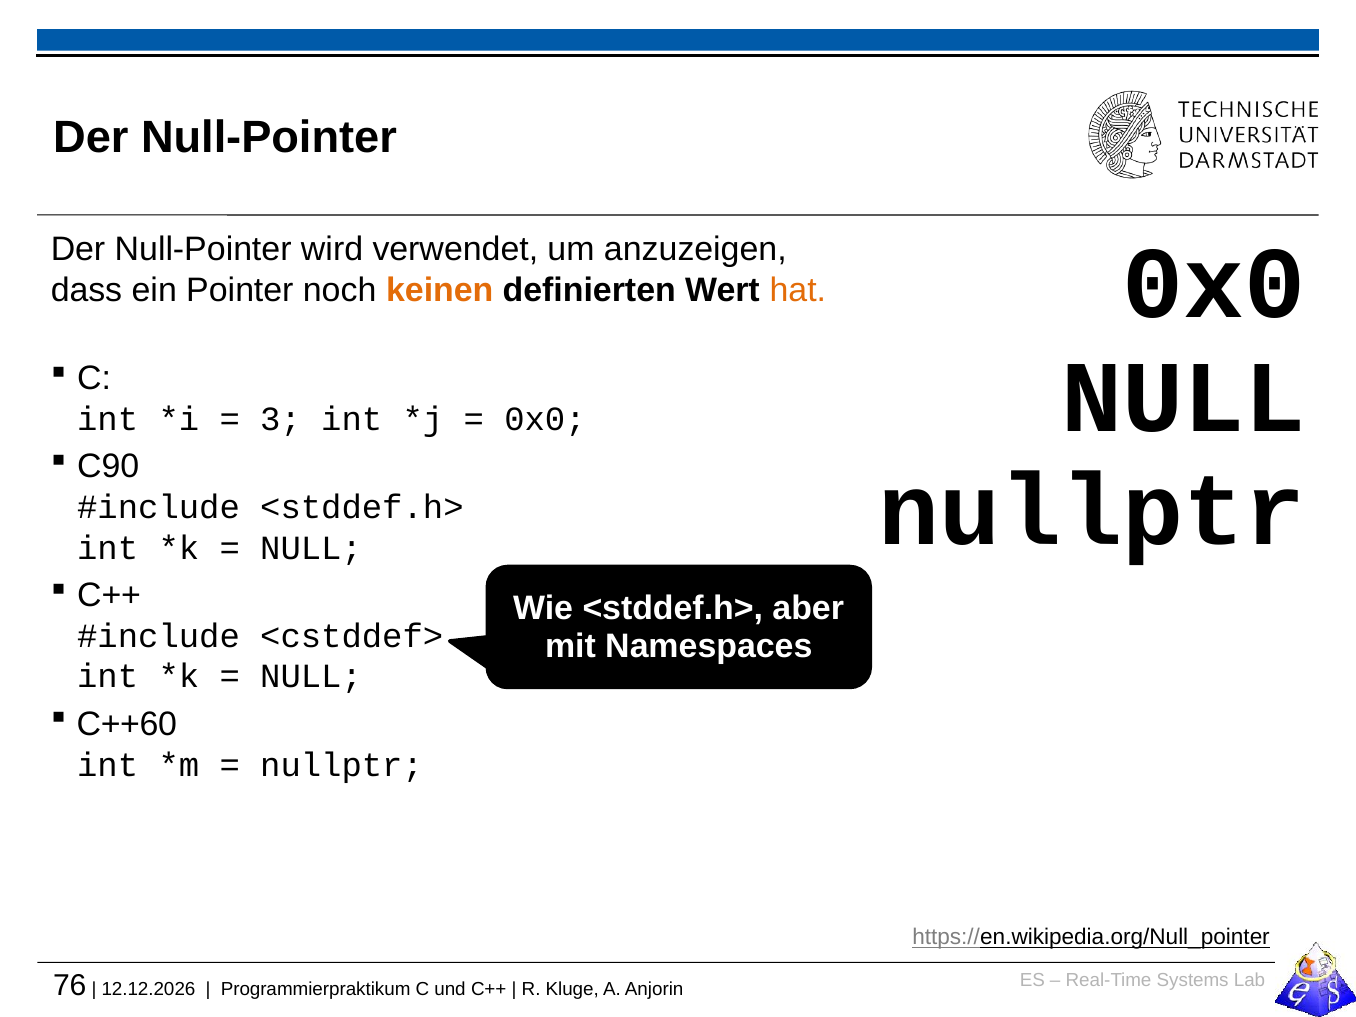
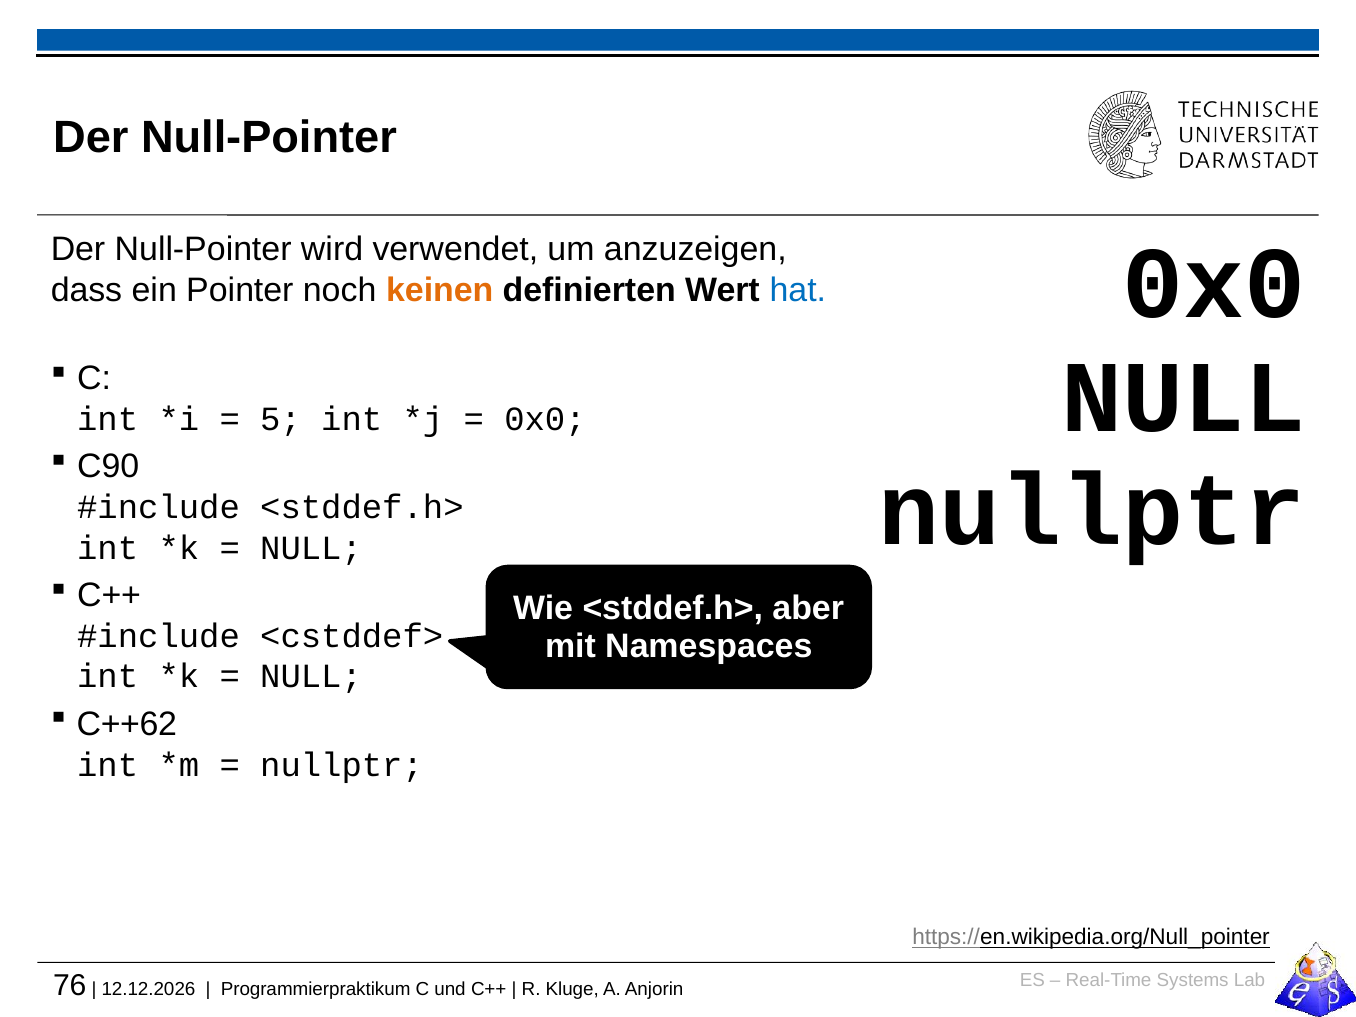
hat colour: orange -> blue (798, 290)
3: 3 -> 5 (281, 419)
C++60: C++60 -> C++62 (127, 724)
